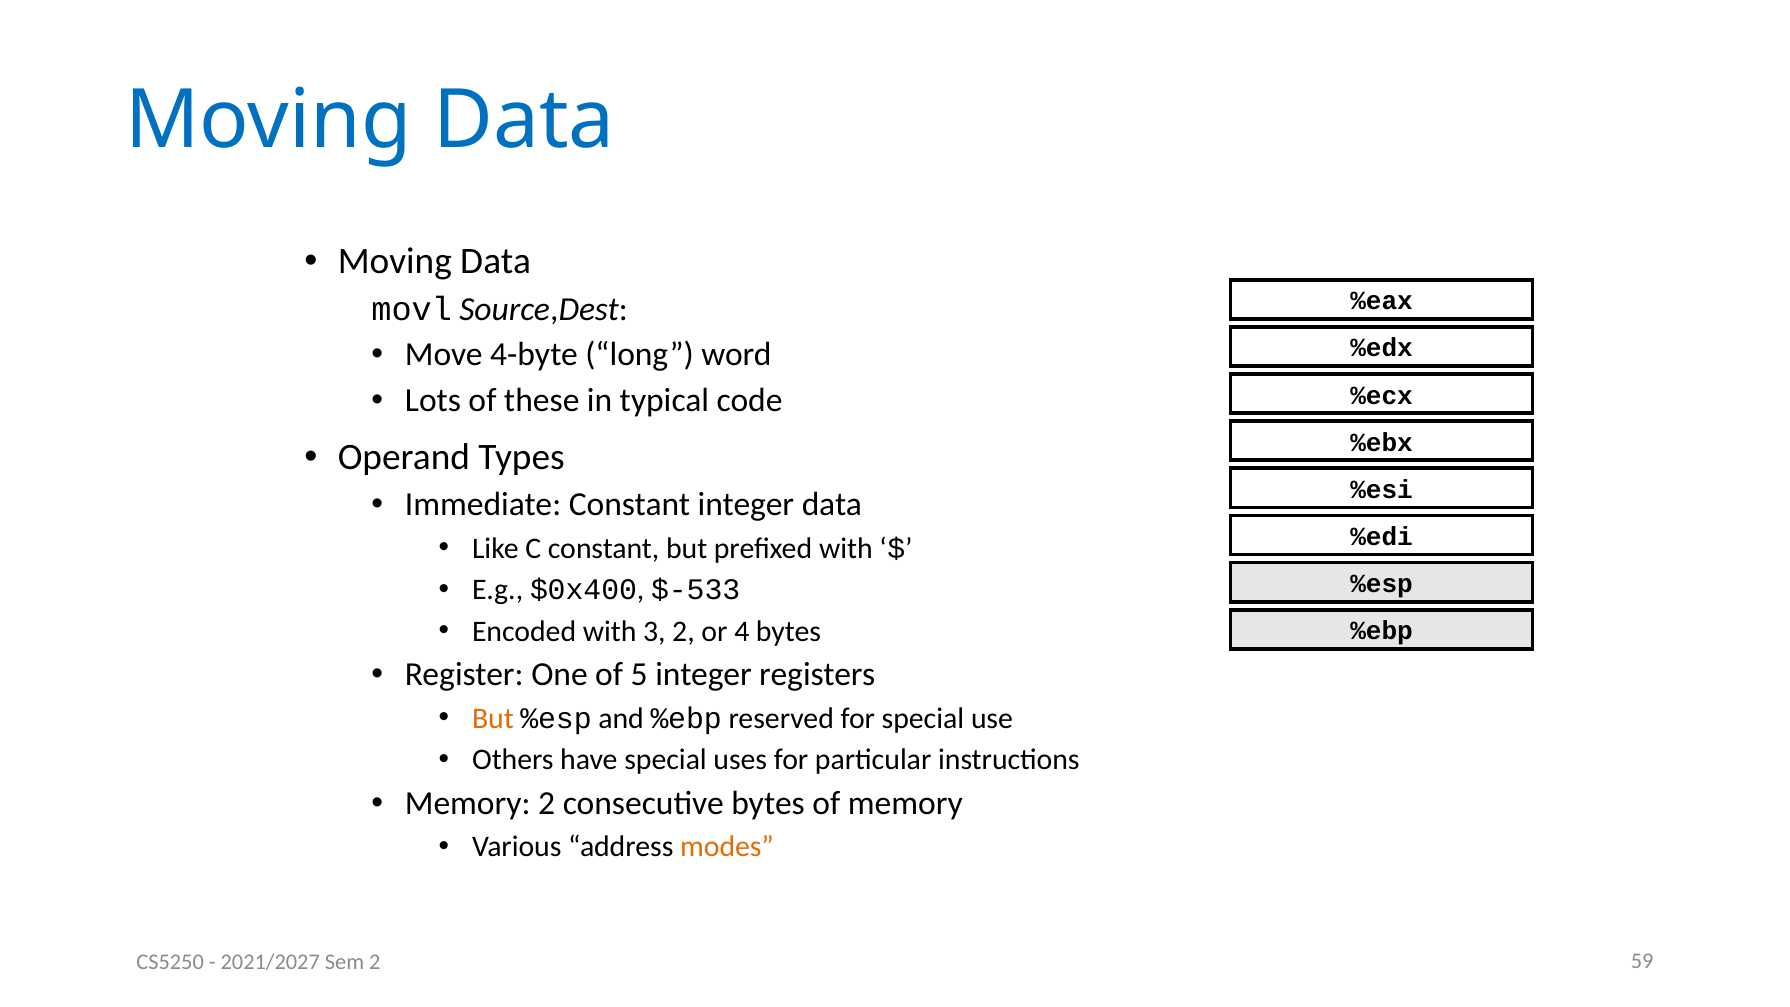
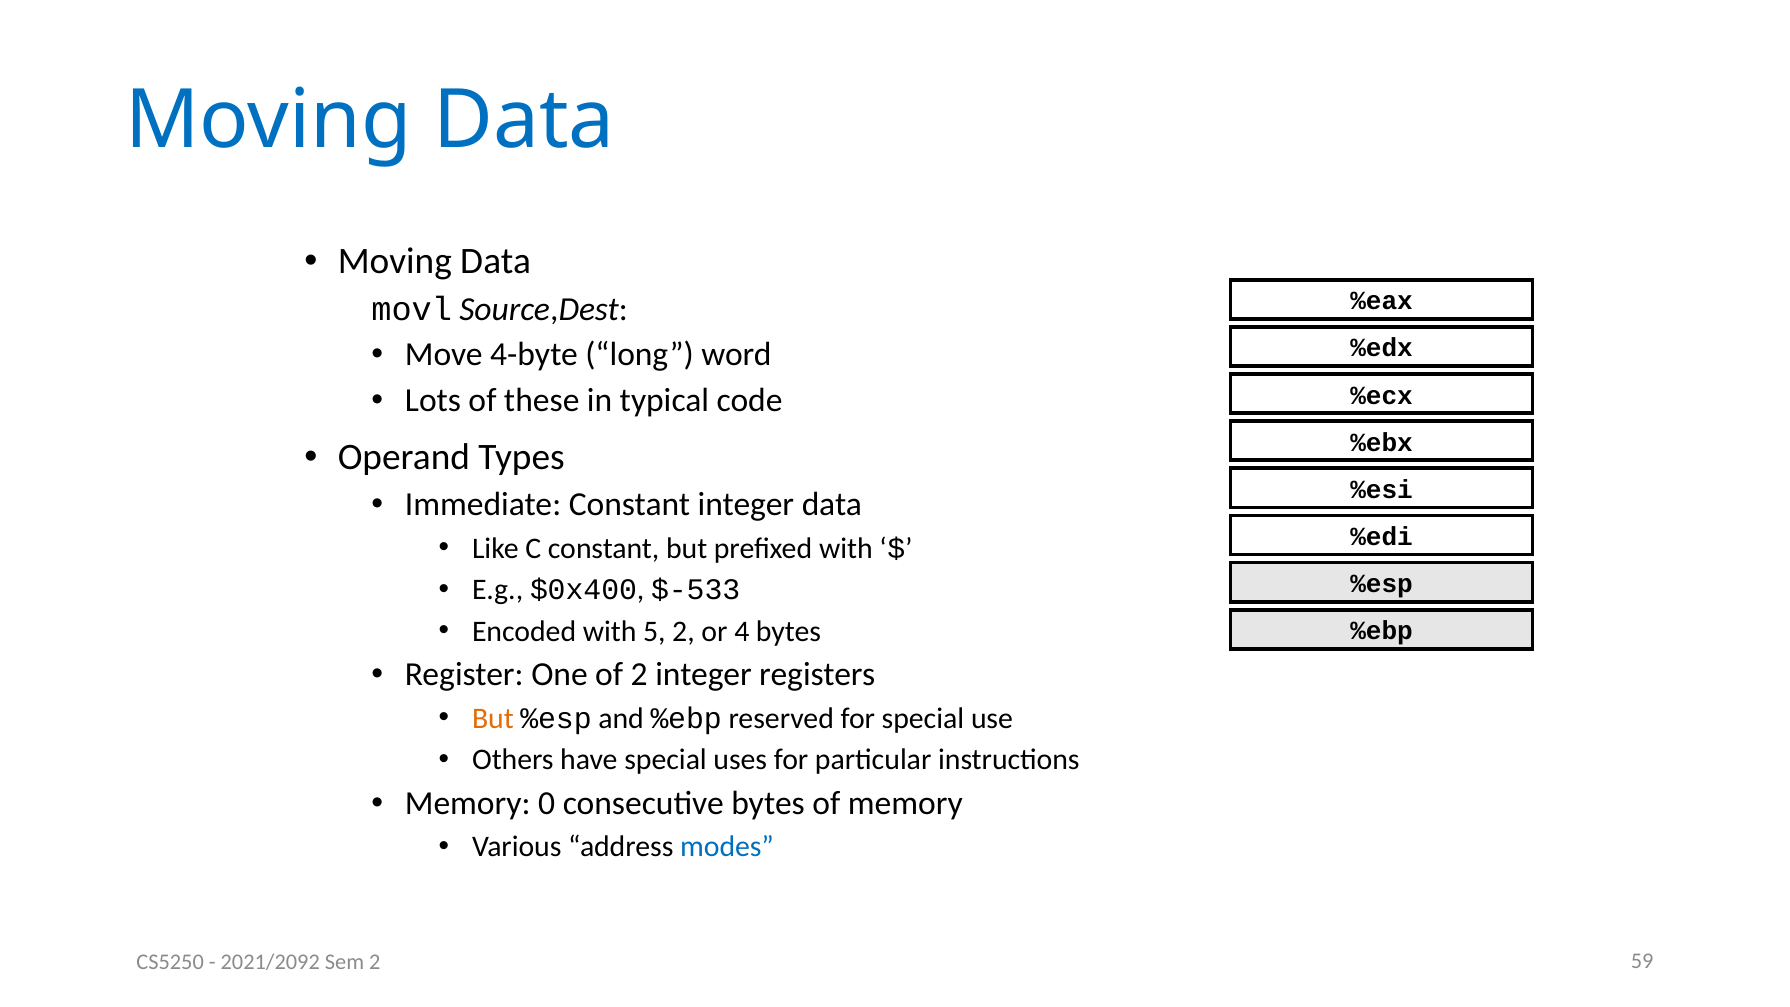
3: 3 -> 5 (654, 631)
of 5: 5 -> 2 (639, 675)
Memory 2: 2 -> 0 (547, 803)
modes colour: orange -> blue (727, 847)
2021/2027: 2021/2027 -> 2021/2092 (270, 962)
